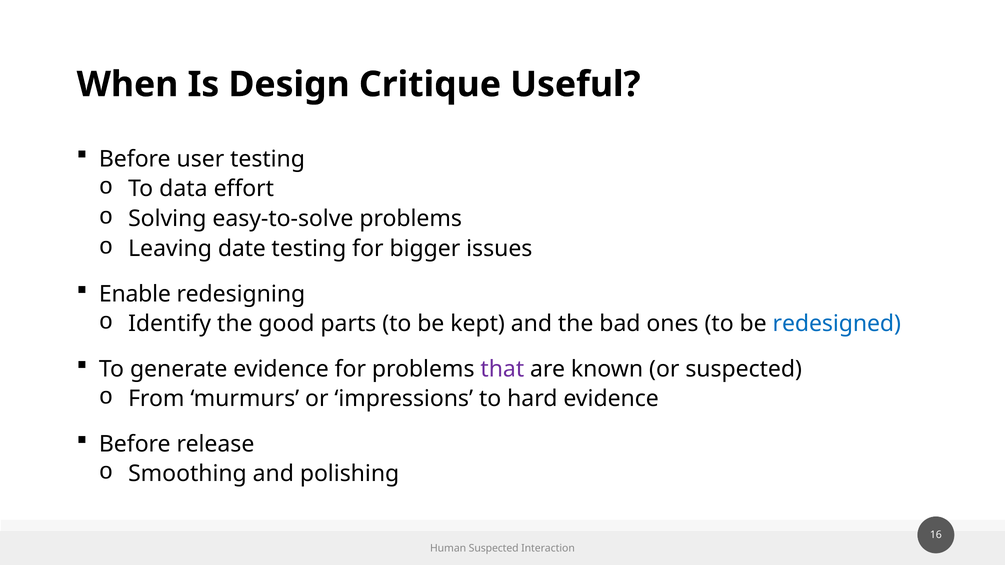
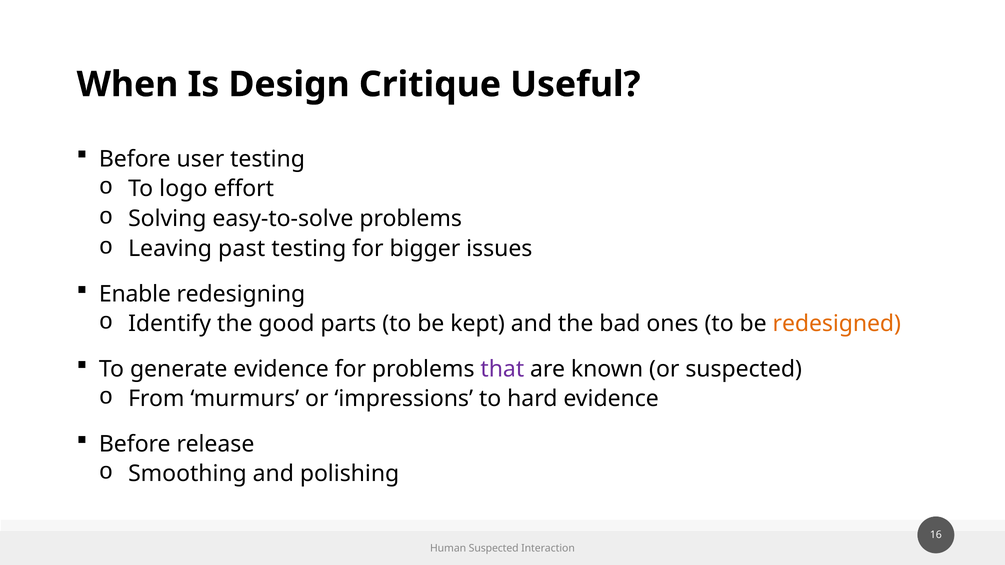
data: data -> logo (183, 189)
date: date -> past (242, 249)
redesigned colour: blue -> orange (837, 324)
